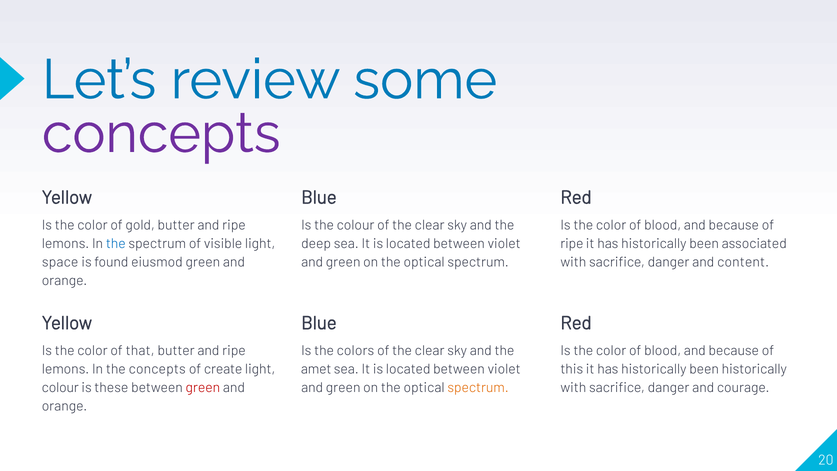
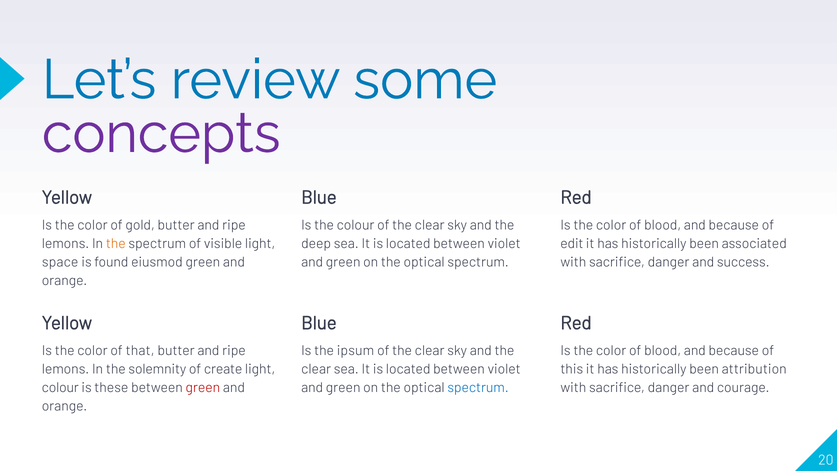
the colour: blue -> orange (116, 244)
ripe: ripe -> edit (572, 244)
content: content -> success (743, 262)
colors: colors -> ipsum (355, 351)
the concepts: concepts -> solemnity (157, 369)
amet: amet -> clear (316, 369)
been historically: historically -> attribution (754, 369)
spectrum colour: orange -> blue (478, 388)
